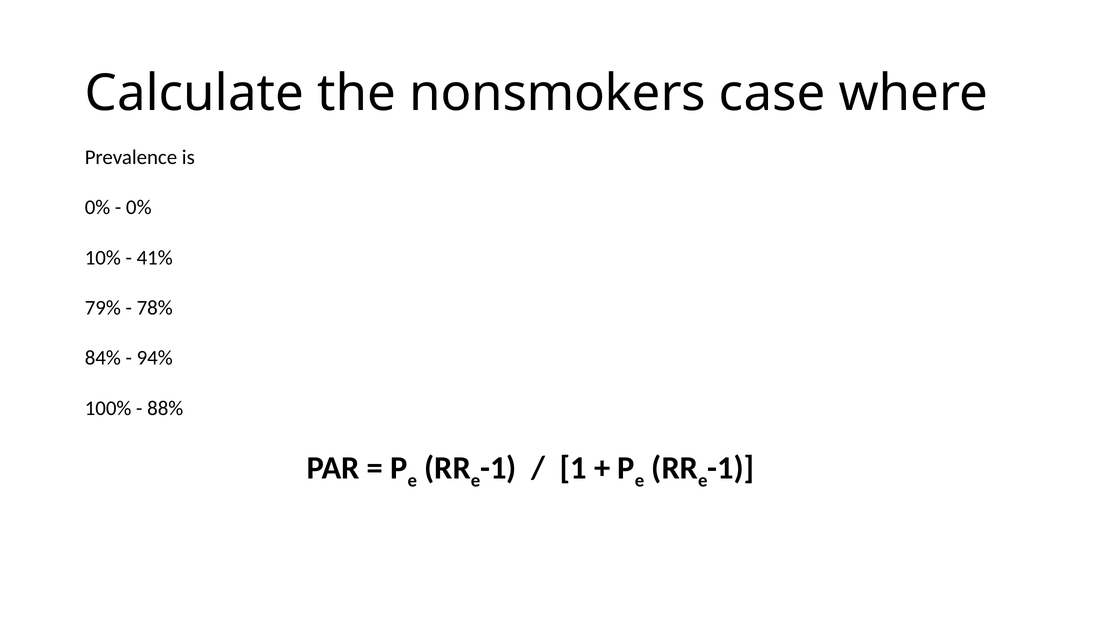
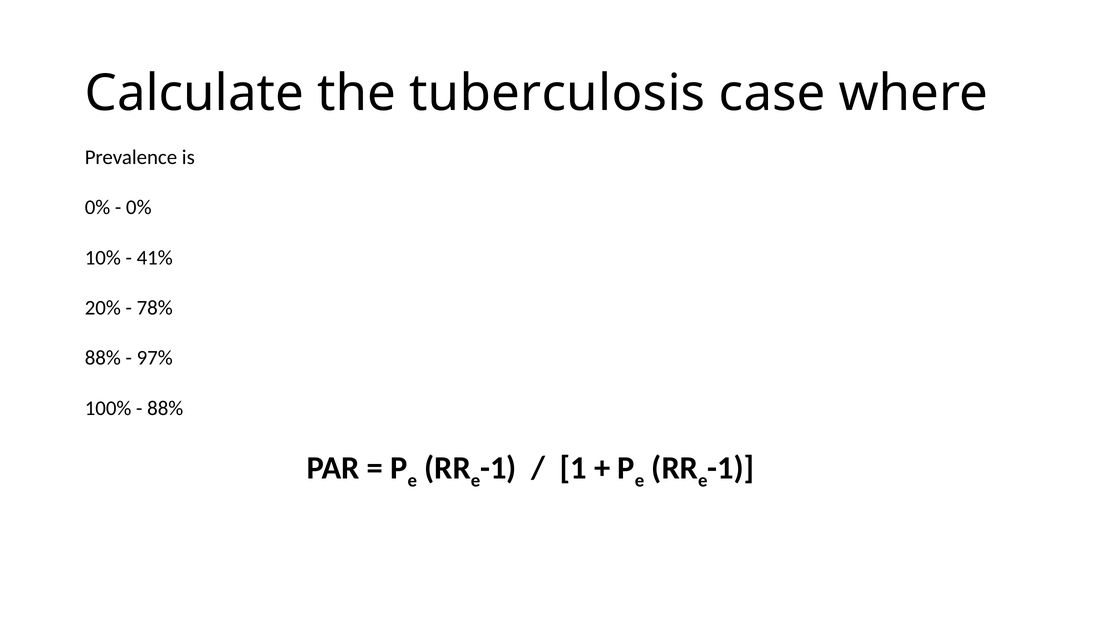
nonsmokers: nonsmokers -> tuberculosis (557, 94)
79%: 79% -> 20% (103, 308)
84%: 84% -> 88% (103, 358)
94%: 94% -> 97% (155, 358)
